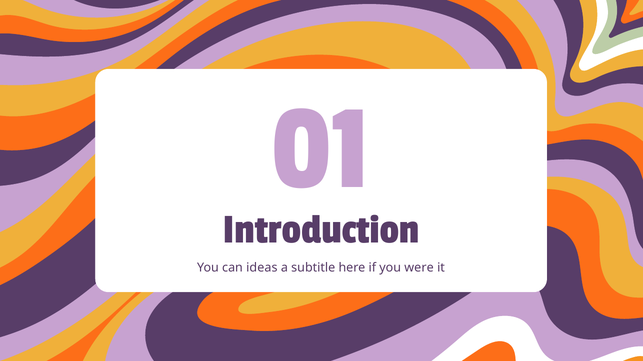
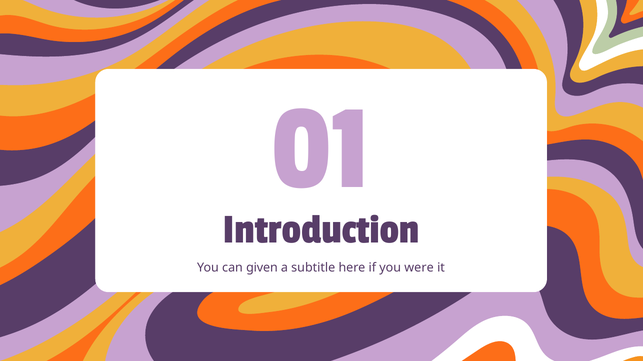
ideas: ideas -> given (262, 268)
